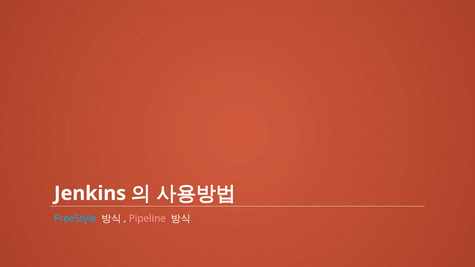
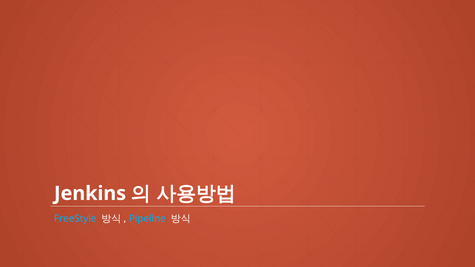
Pipeline colour: pink -> light blue (147, 219)
